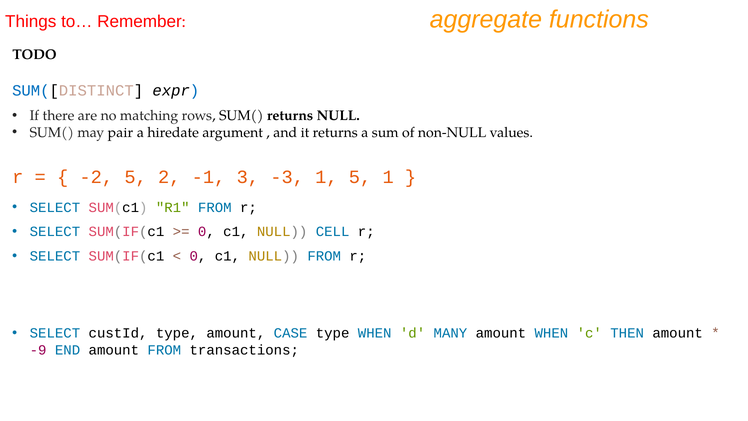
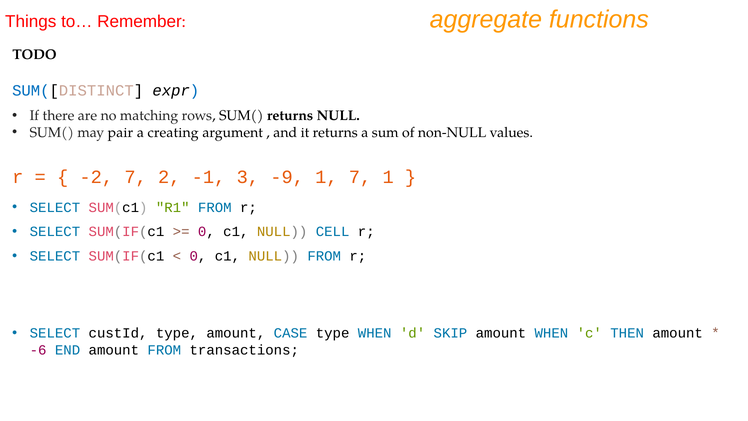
hiredate: hiredate -> creating (173, 132)
-2 5: 5 -> 7 (136, 177)
-3: -3 -> -9 (287, 177)
1 5: 5 -> 7 (360, 177)
MANY: MANY -> SKIP (450, 333)
-9: -9 -> -6 (38, 350)
